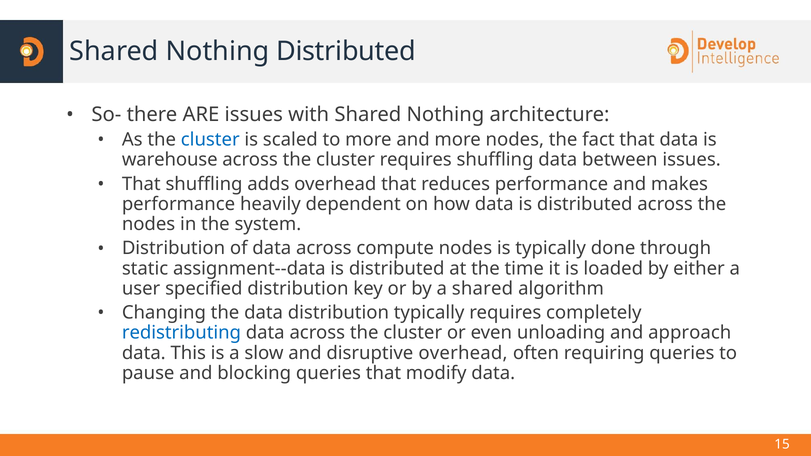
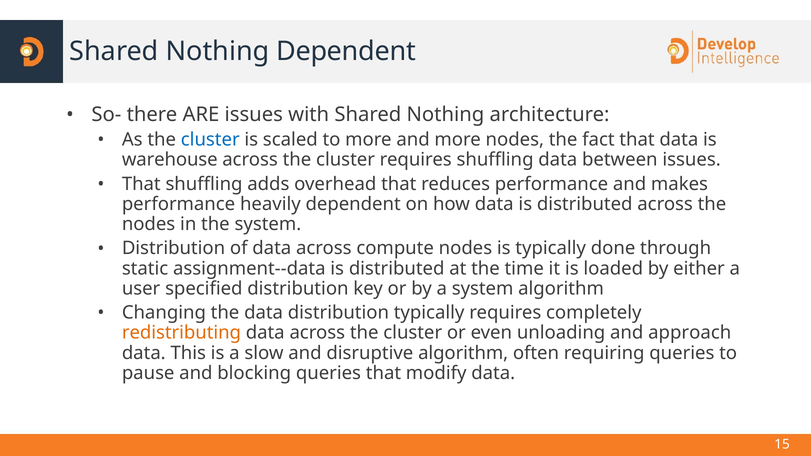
Nothing Distributed: Distributed -> Dependent (346, 52)
a shared: shared -> system (483, 289)
redistributing colour: blue -> orange (181, 333)
disruptive overhead: overhead -> algorithm (463, 353)
